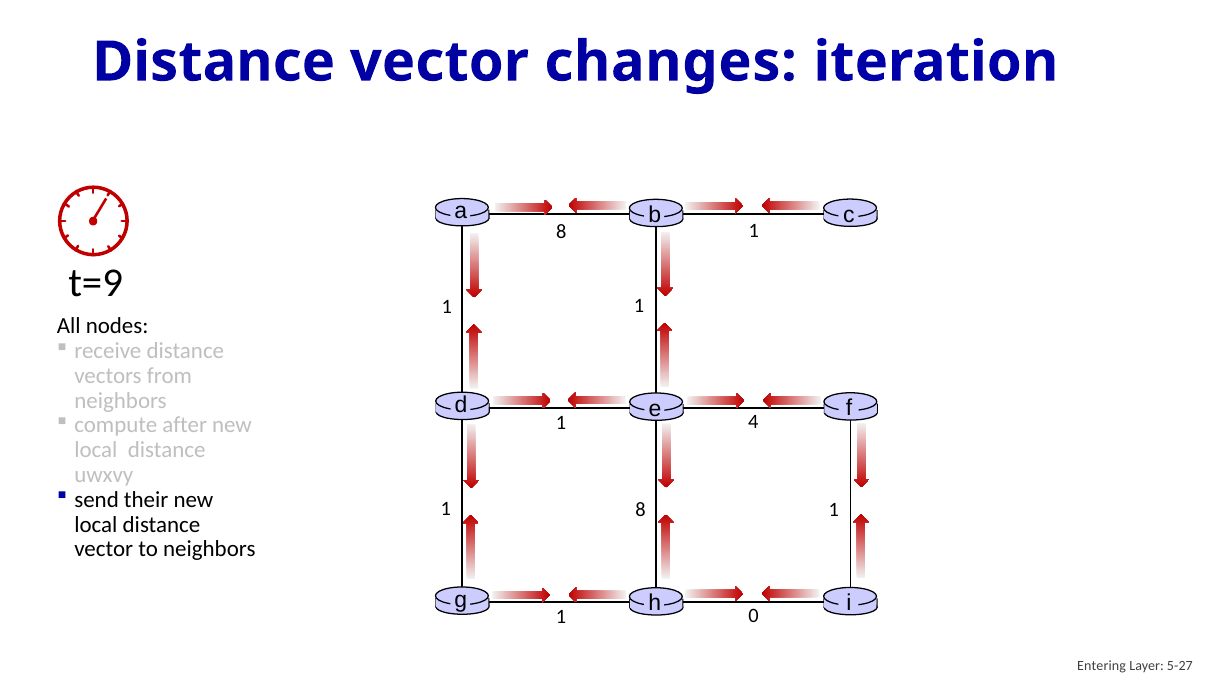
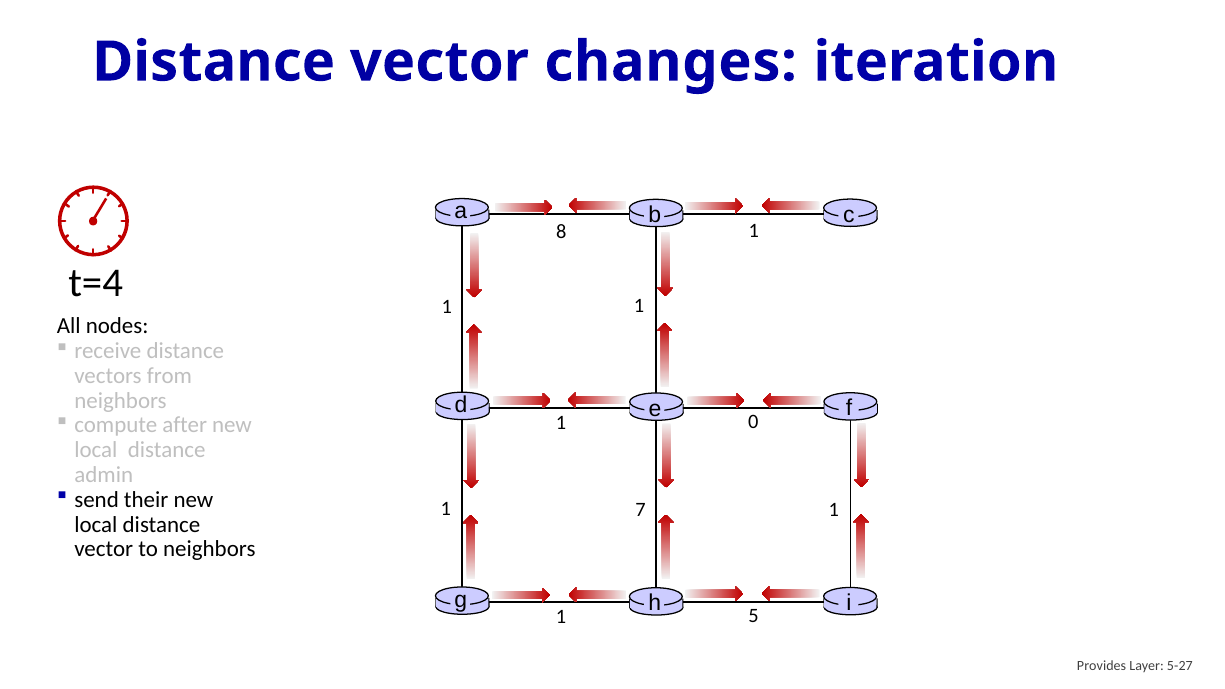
t=9: t=9 -> t=4 (96, 283)
4: 4 -> 0 (753, 422)
uwxvy: uwxvy -> admin (104, 475)
1 8: 8 -> 7 (640, 509)
0: 0 -> 5 (754, 615)
Entering: Entering -> Provides (1102, 666)
